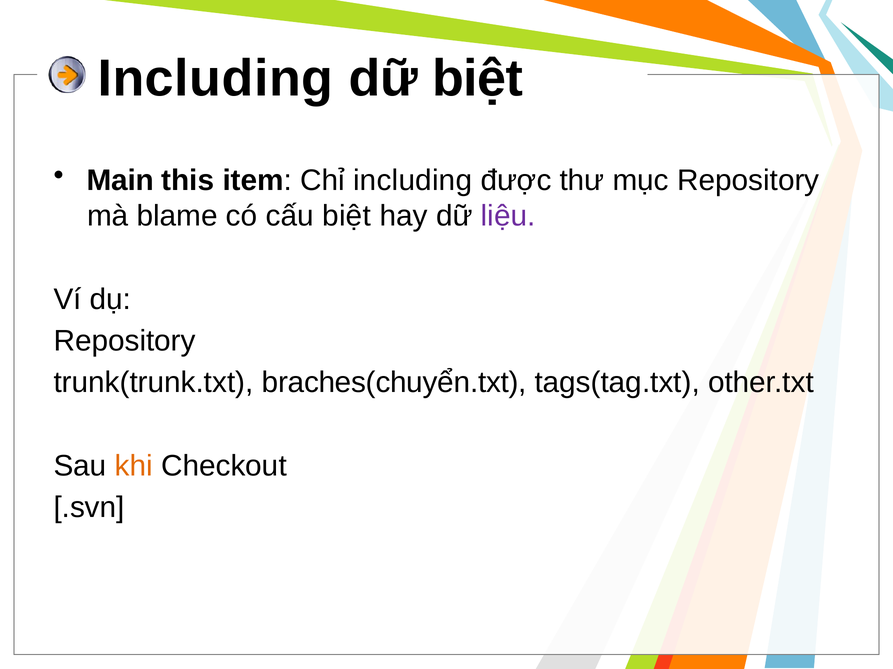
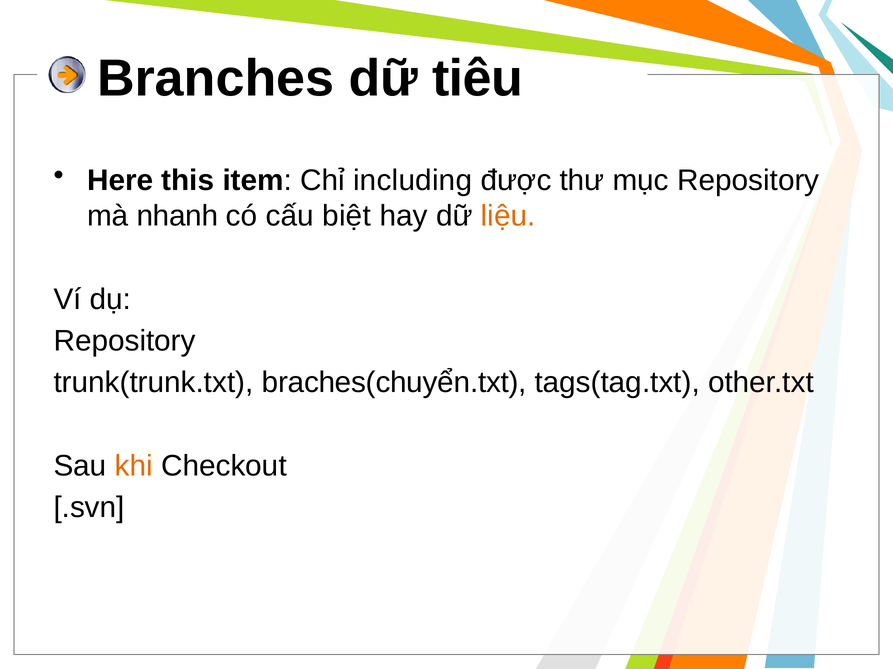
Including: Including -> Branches (216, 79)
dữ biệt: biệt -> tiêu (478, 79)
Main: Main -> Here (120, 181)
blame: blame -> nhanh (177, 216)
liệu colour: purple -> orange (508, 216)
